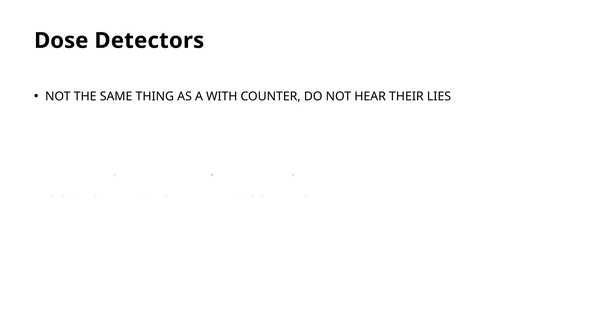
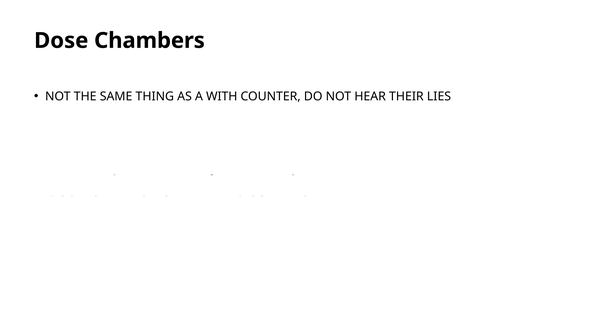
Detectors: Detectors -> Chambers (149, 41)
